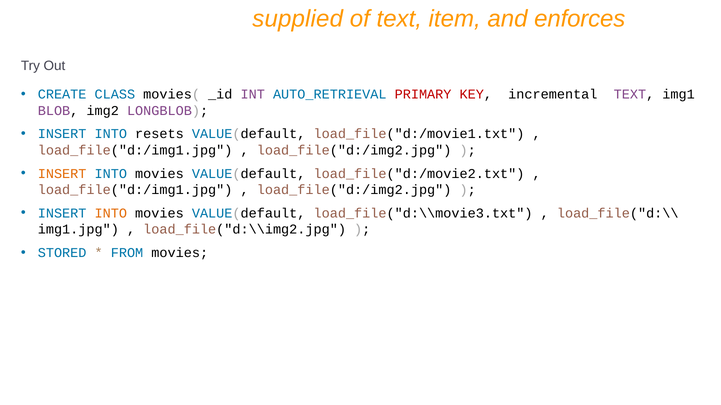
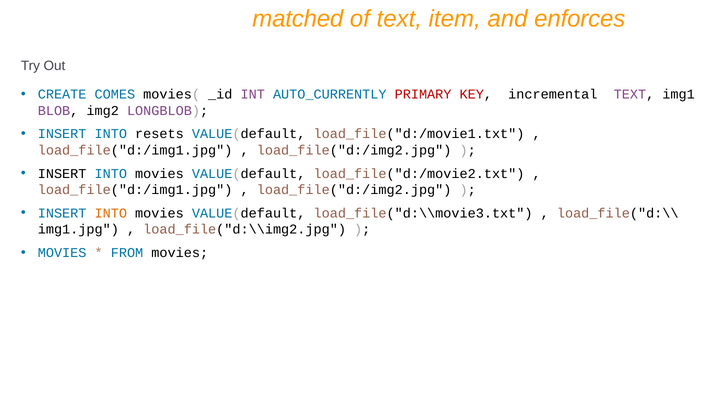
supplied: supplied -> matched (298, 19)
CLASS: CLASS -> COMES (115, 95)
AUTO_RETRIEVAL: AUTO_RETRIEVAL -> AUTO_CURRENTLY (330, 95)
INSERT colour: orange -> black (62, 174)
STORED: STORED -> MOVIES (62, 253)
